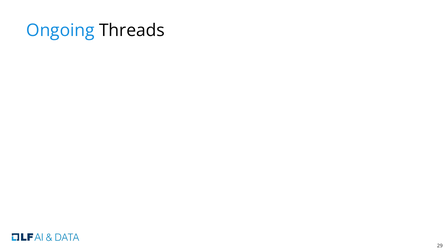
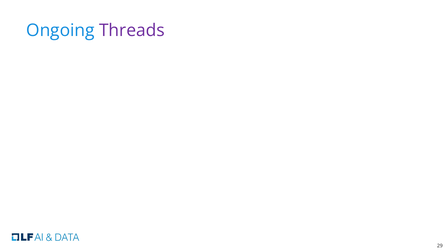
Threads colour: black -> purple (132, 30)
